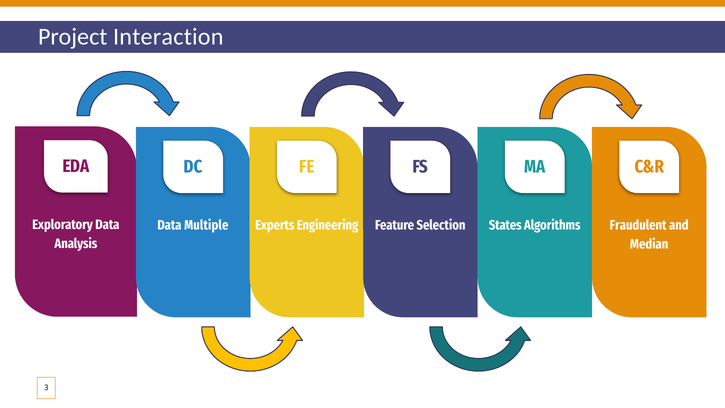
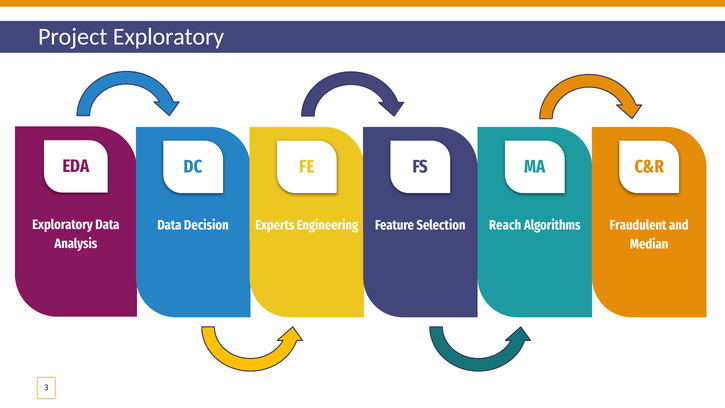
Project Interaction: Interaction -> Exploratory (168, 37)
Multiple: Multiple -> Decision (206, 225)
States: States -> Reach (505, 225)
